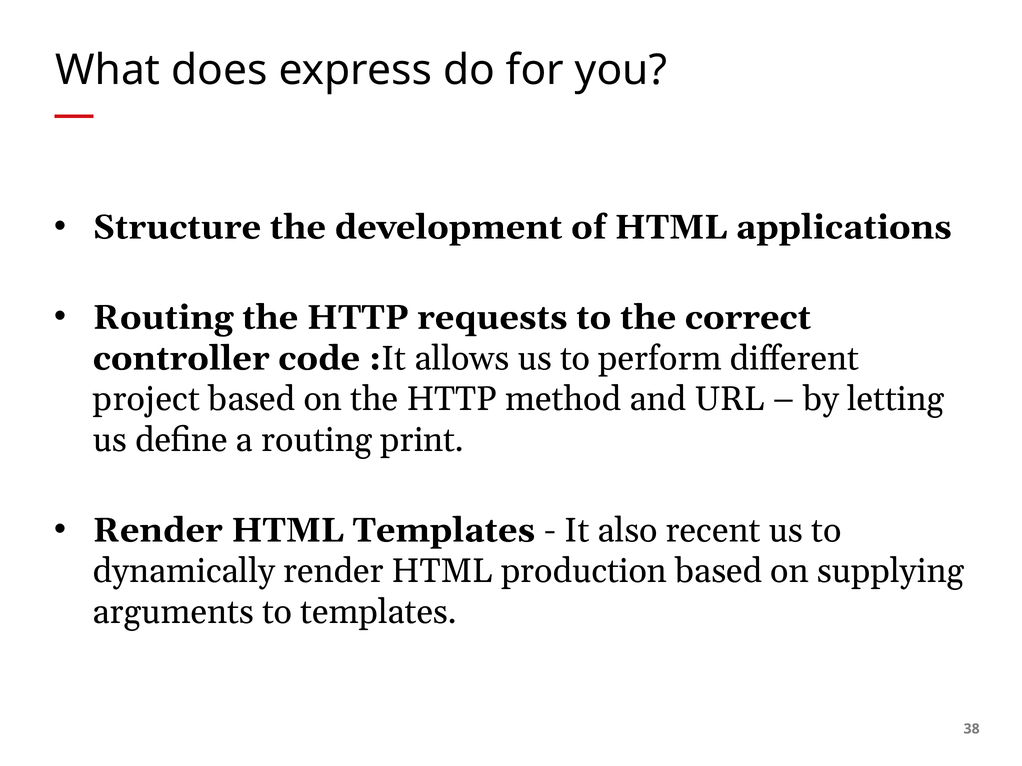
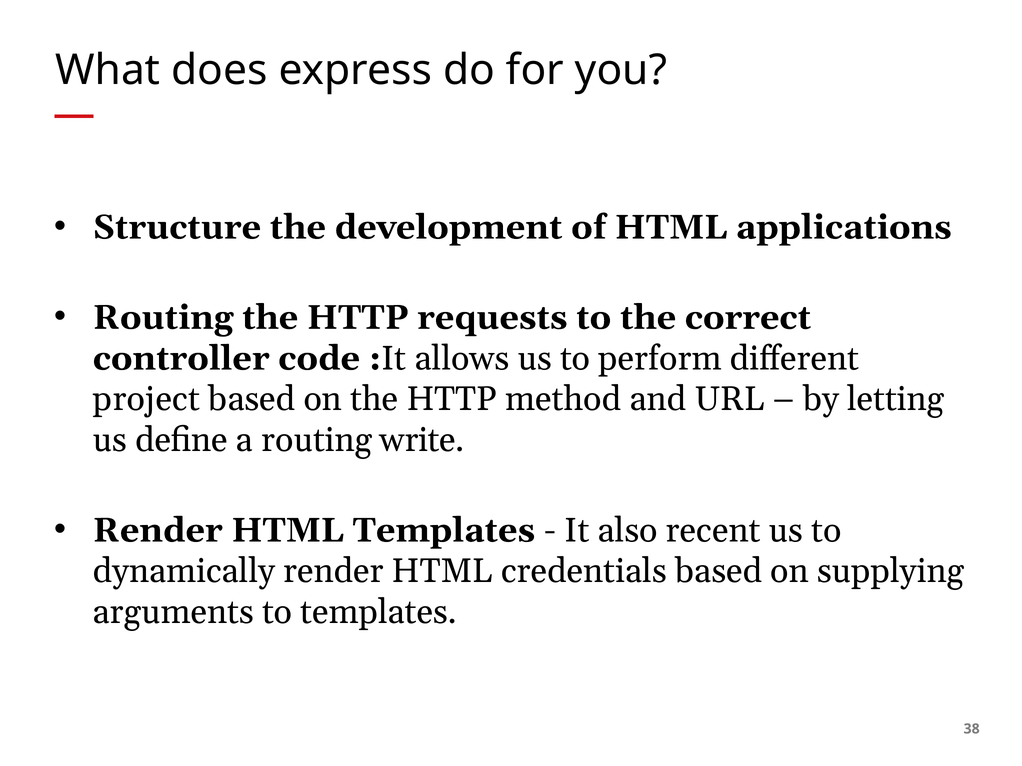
print: print -> write (422, 440)
production: production -> credentials (584, 572)
